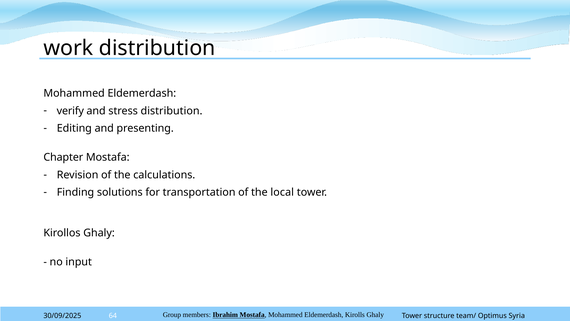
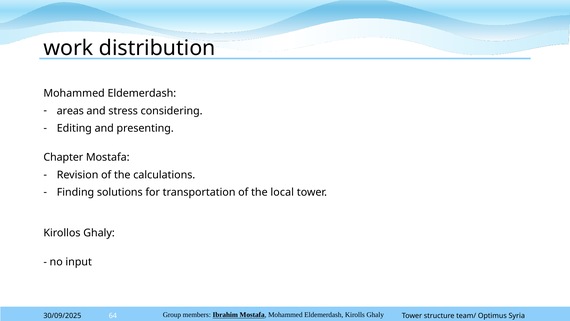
verify: verify -> areas (70, 111)
stress distribution: distribution -> considering (172, 111)
